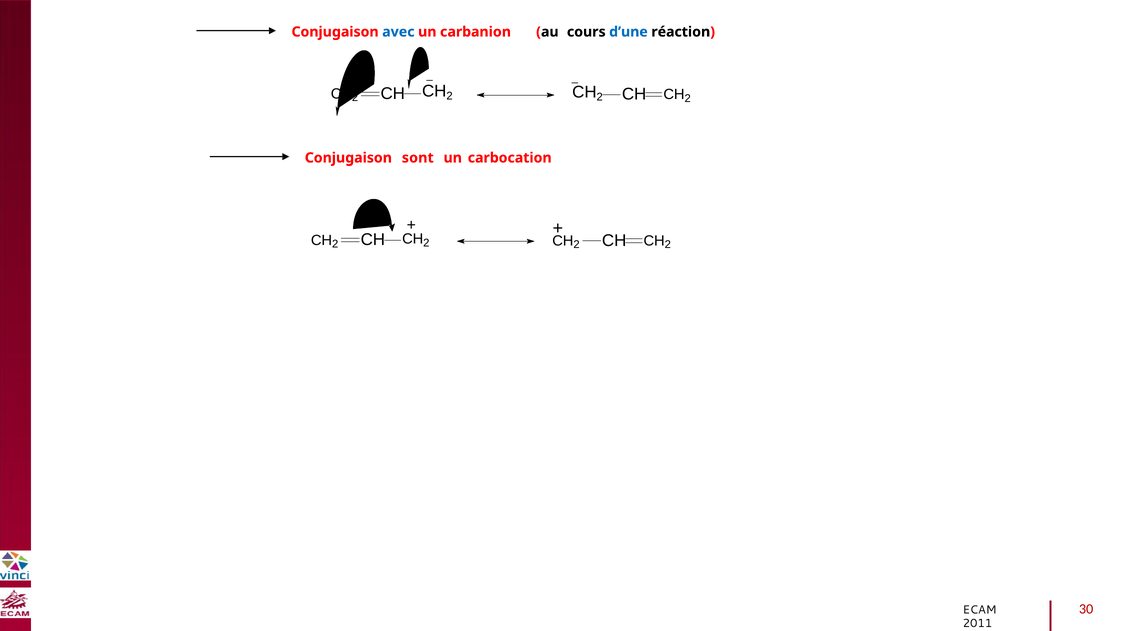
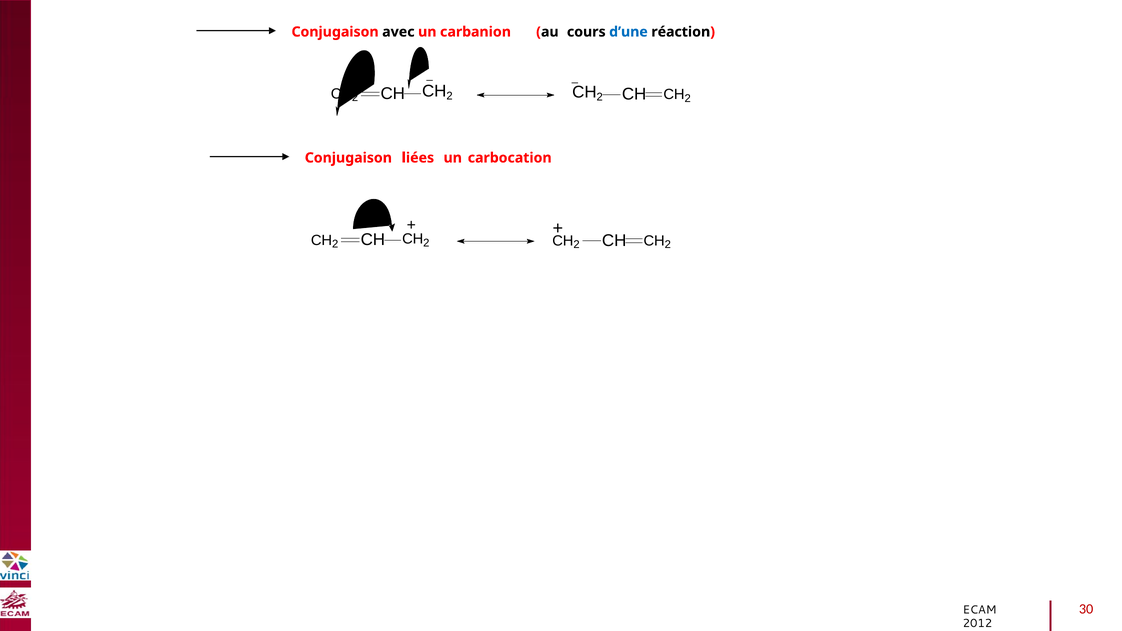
avec colour: blue -> black (398, 32)
sont: sont -> liées (418, 158)
2011: 2011 -> 2012 (977, 623)
